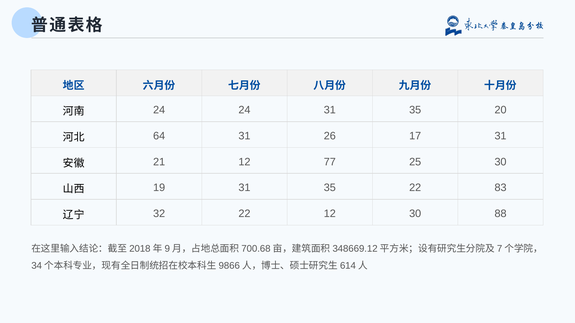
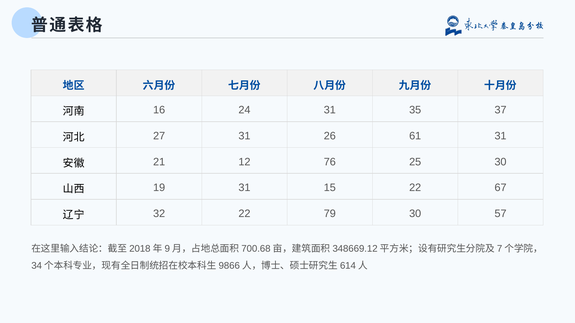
24: 24 -> 16 (159, 110)
20: 20 -> 37 (501, 110)
64: 64 -> 27 (159, 136)
17: 17 -> 61 (415, 136)
77: 77 -> 76 (330, 162)
19 31 35: 35 -> 15 (330, 188)
83: 83 -> 67 (501, 188)
22 12: 12 -> 79 (330, 214)
88: 88 -> 57 (501, 214)
